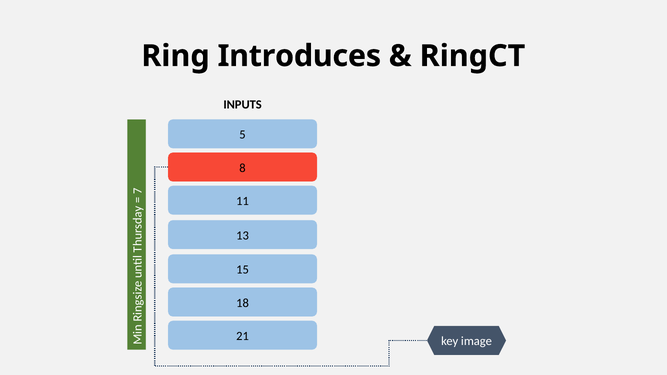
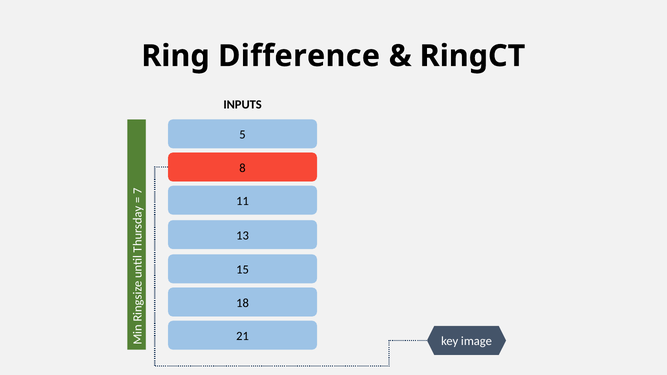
Introduces: Introduces -> Difference (299, 56)
